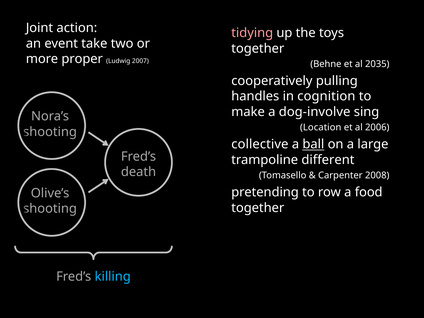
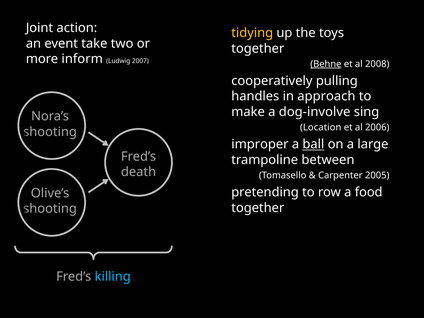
tidying colour: pink -> yellow (252, 33)
proper: proper -> inform (82, 59)
Behne underline: none -> present (326, 64)
2035: 2035 -> 2008 (377, 64)
cognition: cognition -> approach (326, 96)
collective: collective -> improper (260, 144)
different: different -> between (328, 160)
2008: 2008 -> 2005 (377, 175)
